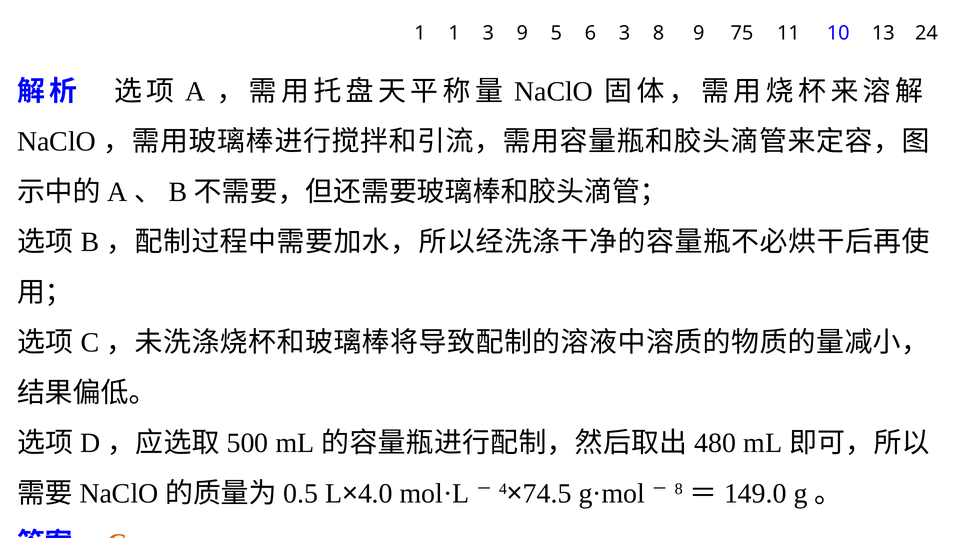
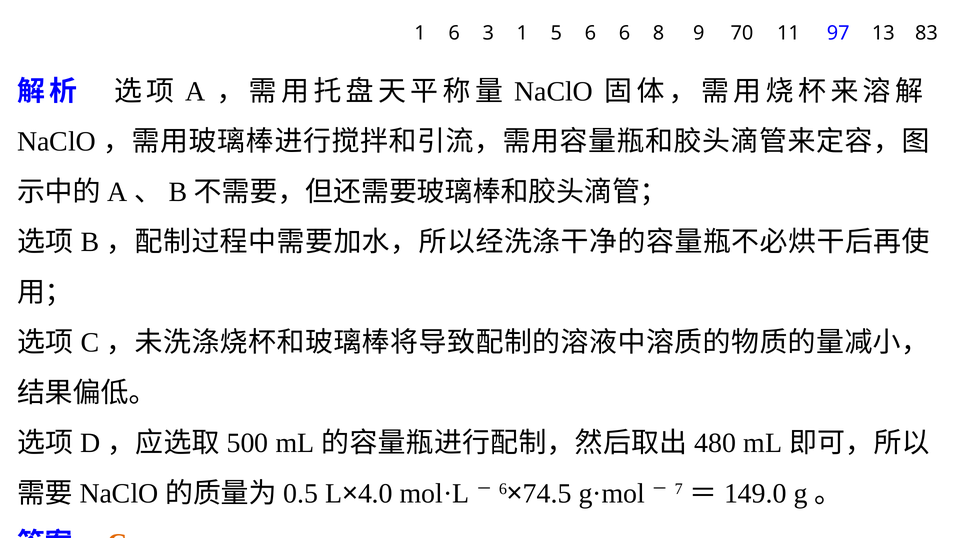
1 1: 1 -> 6 (454, 33)
3 9: 9 -> 1 (522, 33)
6 3: 3 -> 6 (624, 33)
75: 75 -> 70 (742, 33)
10: 10 -> 97 (838, 33)
24: 24 -> 83 (926, 33)
4: 4 -> 6 (503, 489)
8: 8 -> 7 (679, 489)
